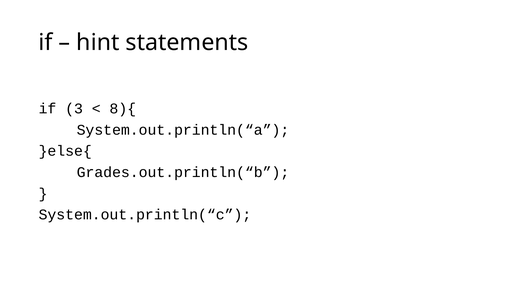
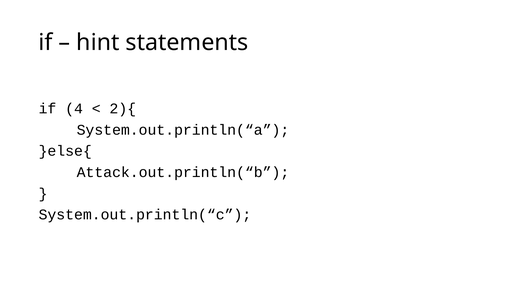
3: 3 -> 4 (74, 109)
8){: 8){ -> 2){ (123, 109)
Grades.out.println(“b: Grades.out.println(“b -> Attack.out.println(“b (183, 172)
